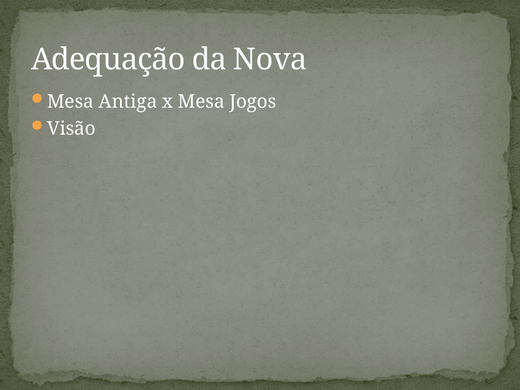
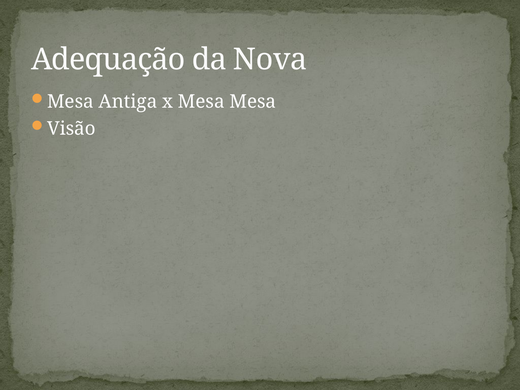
Mesa Jogos: Jogos -> Mesa (253, 102)
